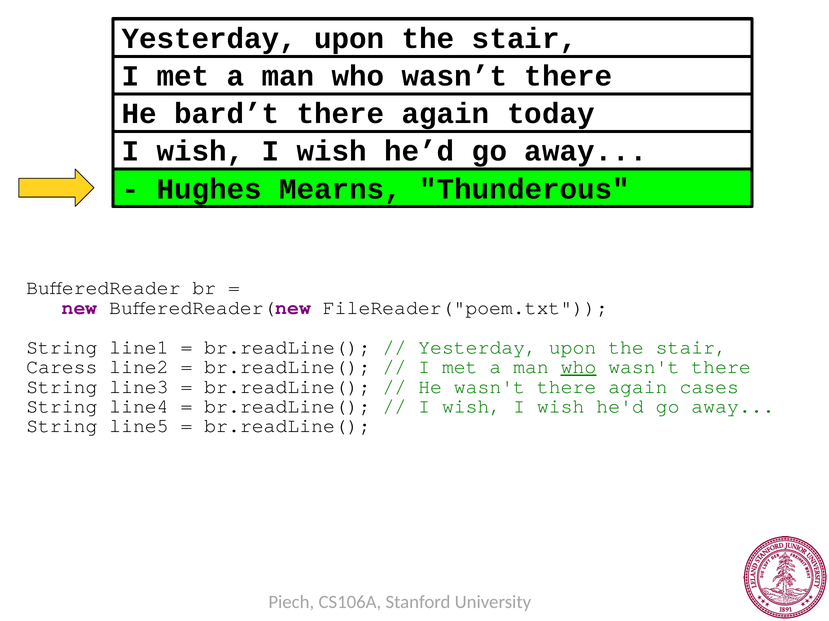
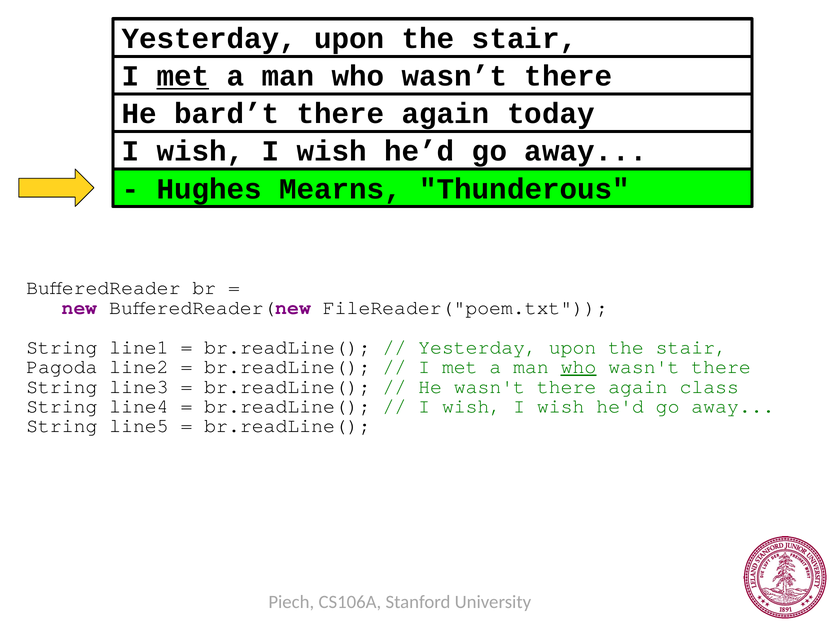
met underline: none -> present (183, 76)
Caress: Caress -> Pagoda (62, 367)
cases: cases -> class (709, 387)
